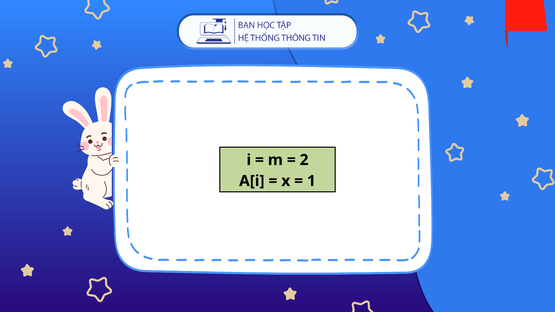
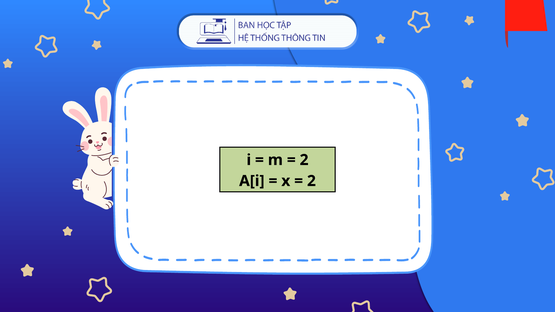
1: 1 -> 2 (311, 181)
